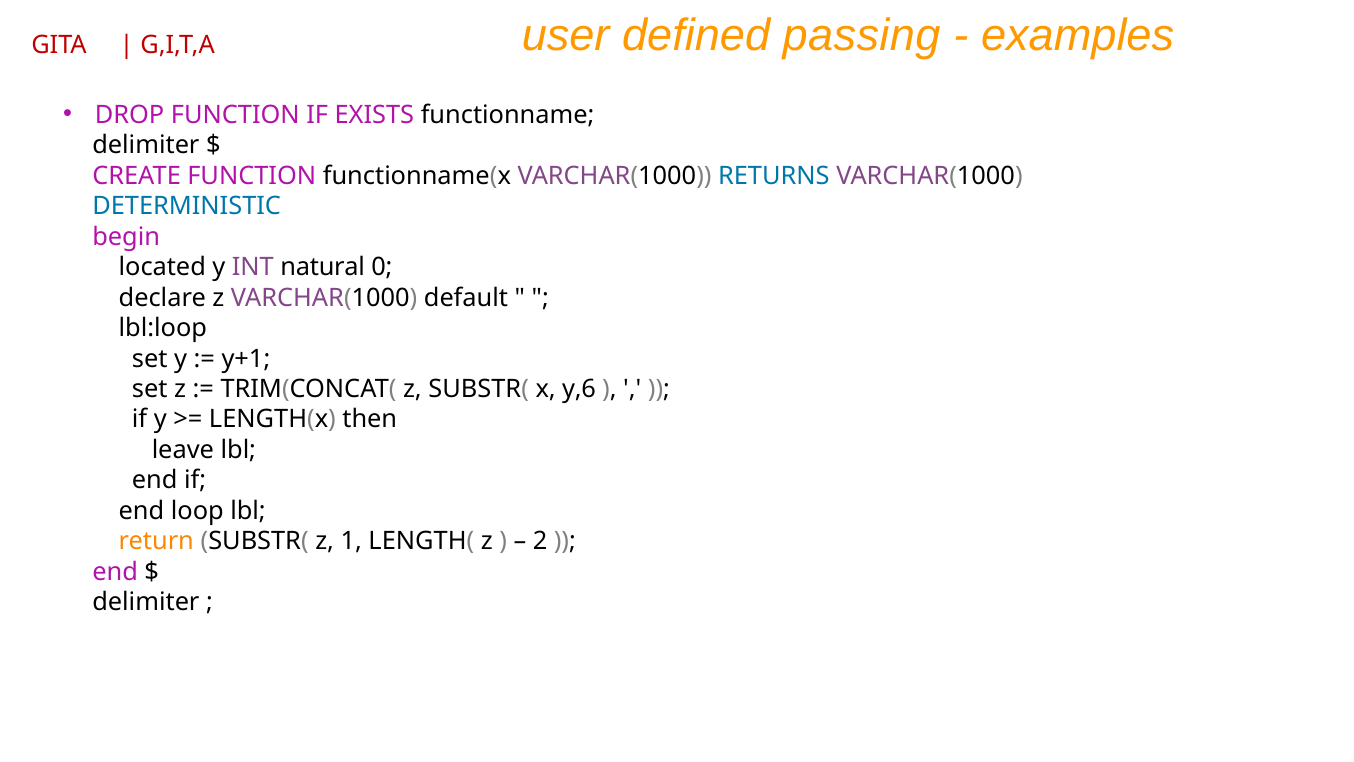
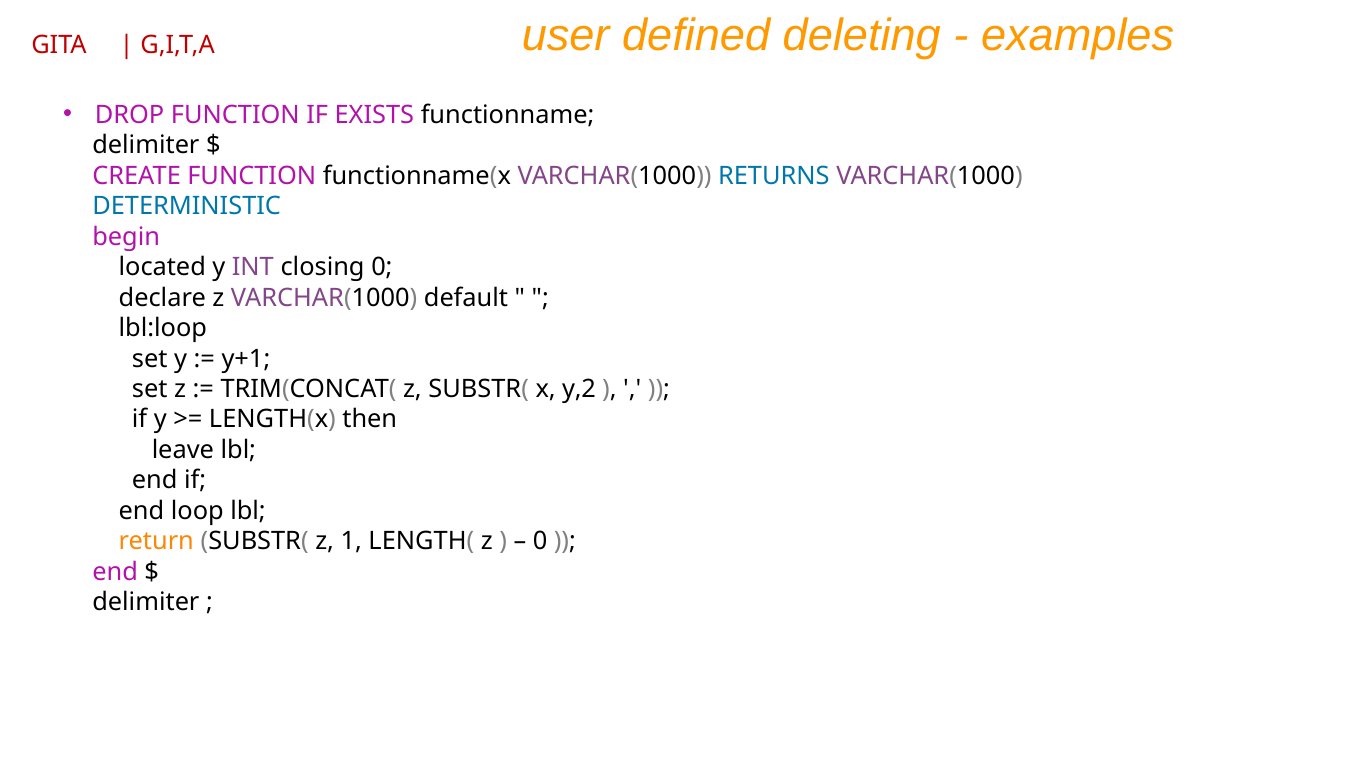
passing: passing -> deleting (862, 35)
natural: natural -> closing (323, 267)
y,6: y,6 -> y,2 (579, 389)
2: 2 -> 0 (540, 541)
